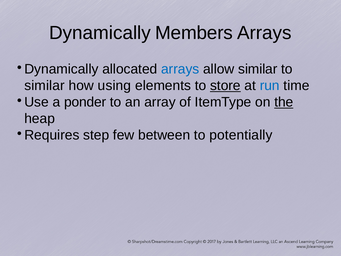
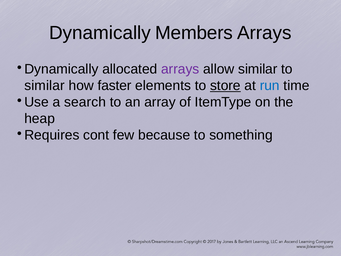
arrays colour: blue -> purple (180, 69)
using: using -> faster (115, 86)
ponder: ponder -> search (85, 102)
the underline: present -> none (284, 102)
step: step -> cont (96, 135)
between: between -> because (164, 135)
potentially: potentially -> something (241, 135)
